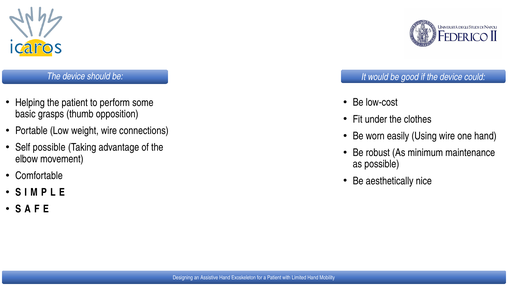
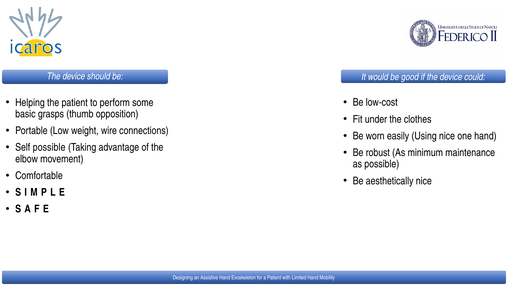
Using wire: wire -> nice (447, 136)
